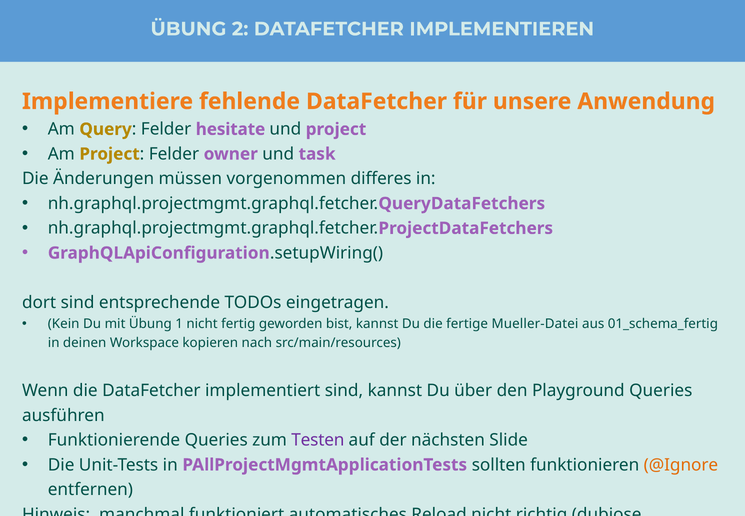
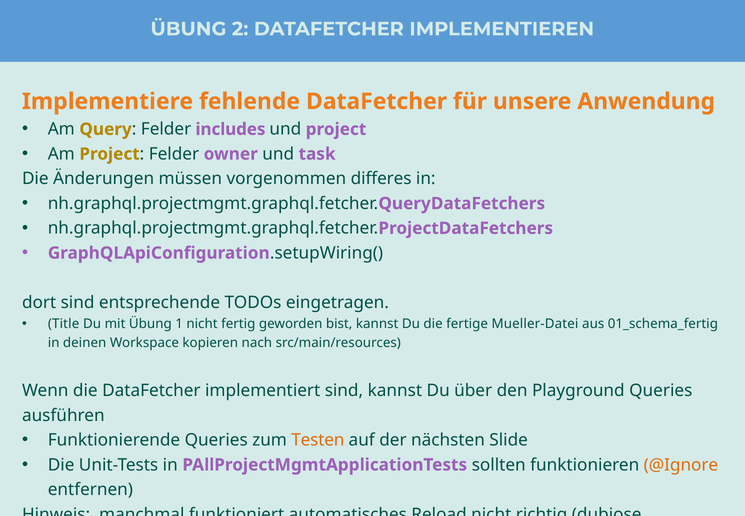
hesitate: hesitate -> includes (230, 129)
Kein: Kein -> Title (64, 324)
Testen colour: purple -> orange (318, 440)
